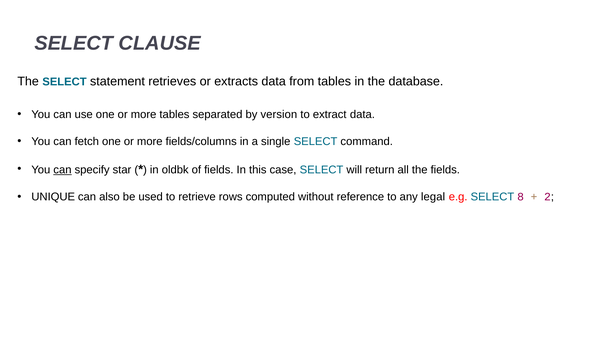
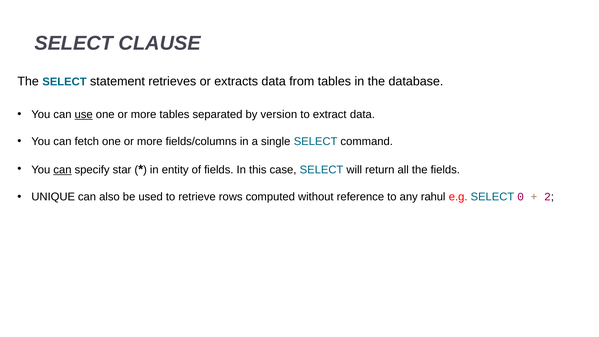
use underline: none -> present (84, 115)
oldbk: oldbk -> entity (175, 170)
legal: legal -> rahul (433, 197)
8: 8 -> 0 (521, 197)
